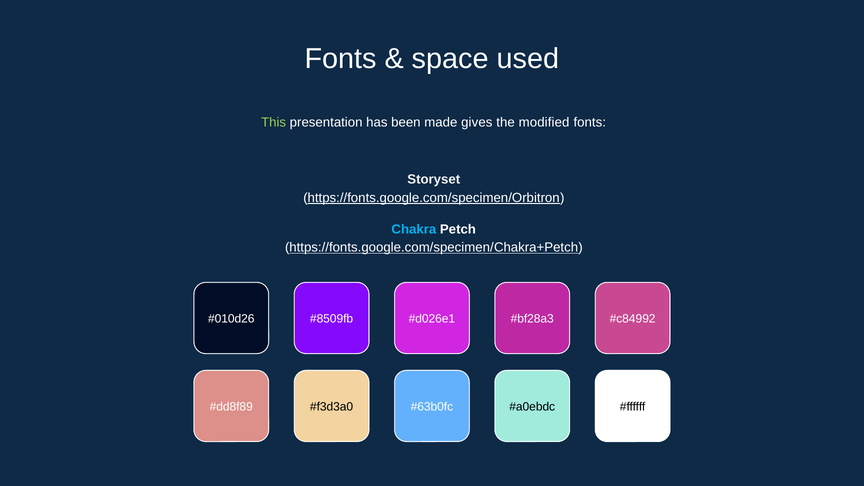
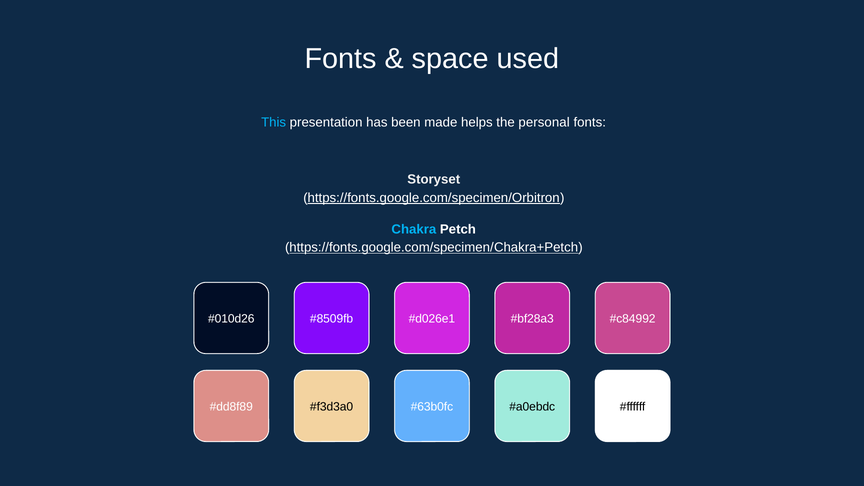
This colour: light green -> light blue (274, 123)
gives: gives -> helps (477, 123)
modified: modified -> personal (544, 123)
